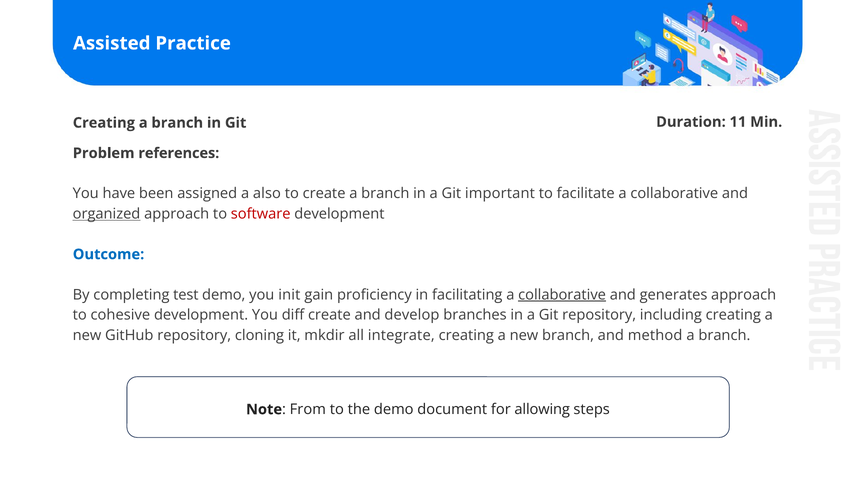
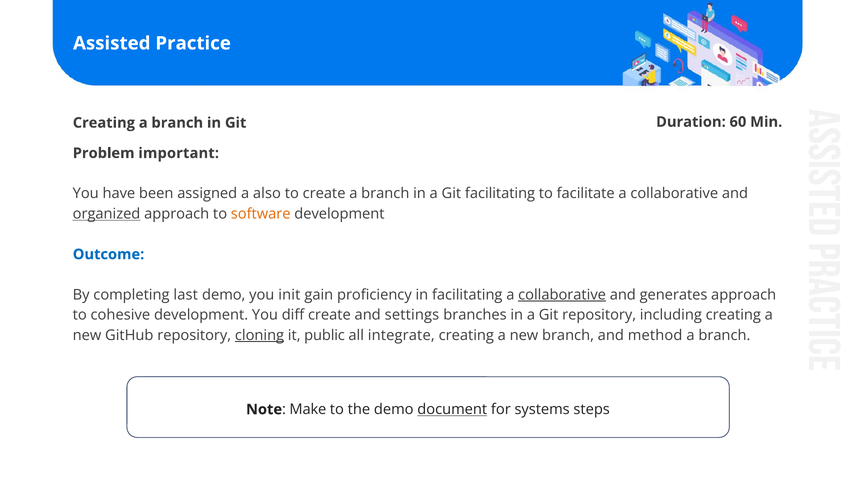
11: 11 -> 60 (738, 122)
references: references -> important (179, 153)
Git important: important -> facilitating (500, 194)
software colour: red -> orange (261, 214)
test: test -> last (186, 295)
develop: develop -> settings (412, 315)
cloning underline: none -> present (260, 335)
mkdir: mkdir -> public (325, 335)
From: From -> Make (308, 409)
document underline: none -> present (452, 409)
allowing: allowing -> systems (542, 409)
